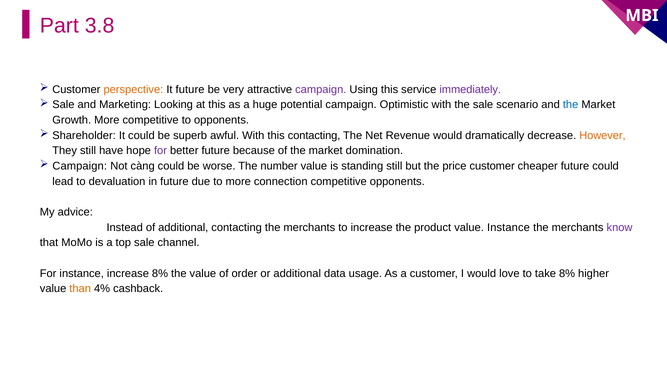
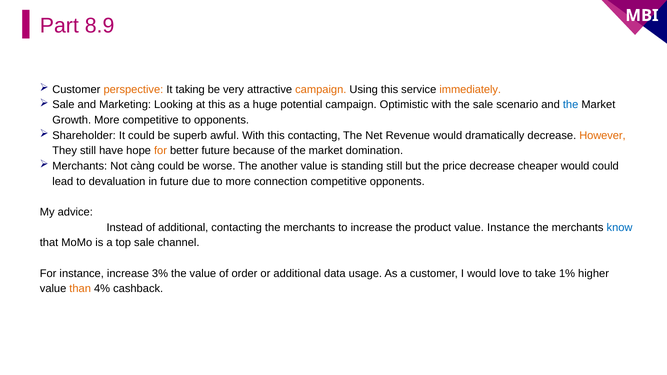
3.8: 3.8 -> 8.9 (100, 26)
It future: future -> taking (190, 90)
campaign colour: purple -> orange (321, 90)
immediately colour: purple -> orange (470, 90)
for colour: purple -> orange (161, 151)
Campaign: Campaign -> Merchants (80, 166)
number: number -> another (279, 166)
price customer: customer -> decrease (492, 166)
cheaper future: future -> would (575, 166)
know colour: purple -> blue (620, 228)
increase 8%: 8% -> 3% (160, 274)
take 8%: 8% -> 1% (567, 274)
